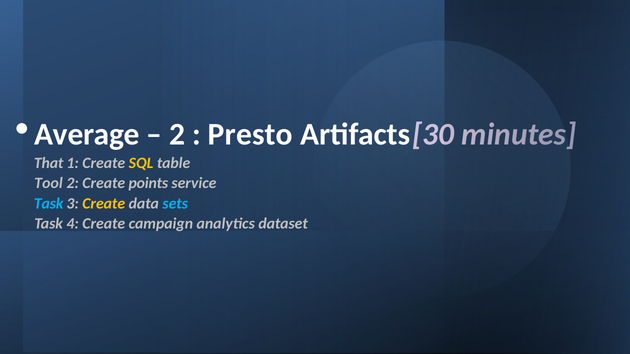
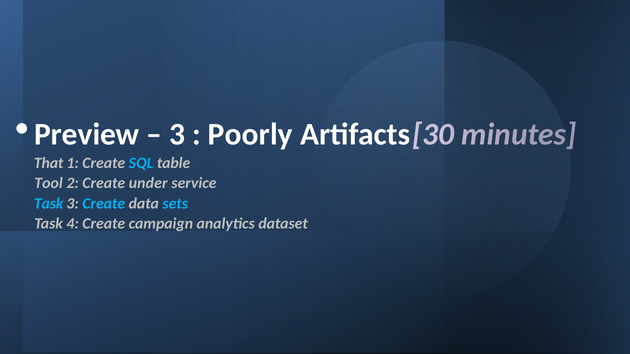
Average: Average -> Preview (87, 135)
2: 2 -> 3 (177, 135)
Presto: Presto -> Poorly (250, 135)
SQL colour: yellow -> light blue (141, 163)
points: points -> under (148, 183)
Create colour: yellow -> light blue (104, 204)
